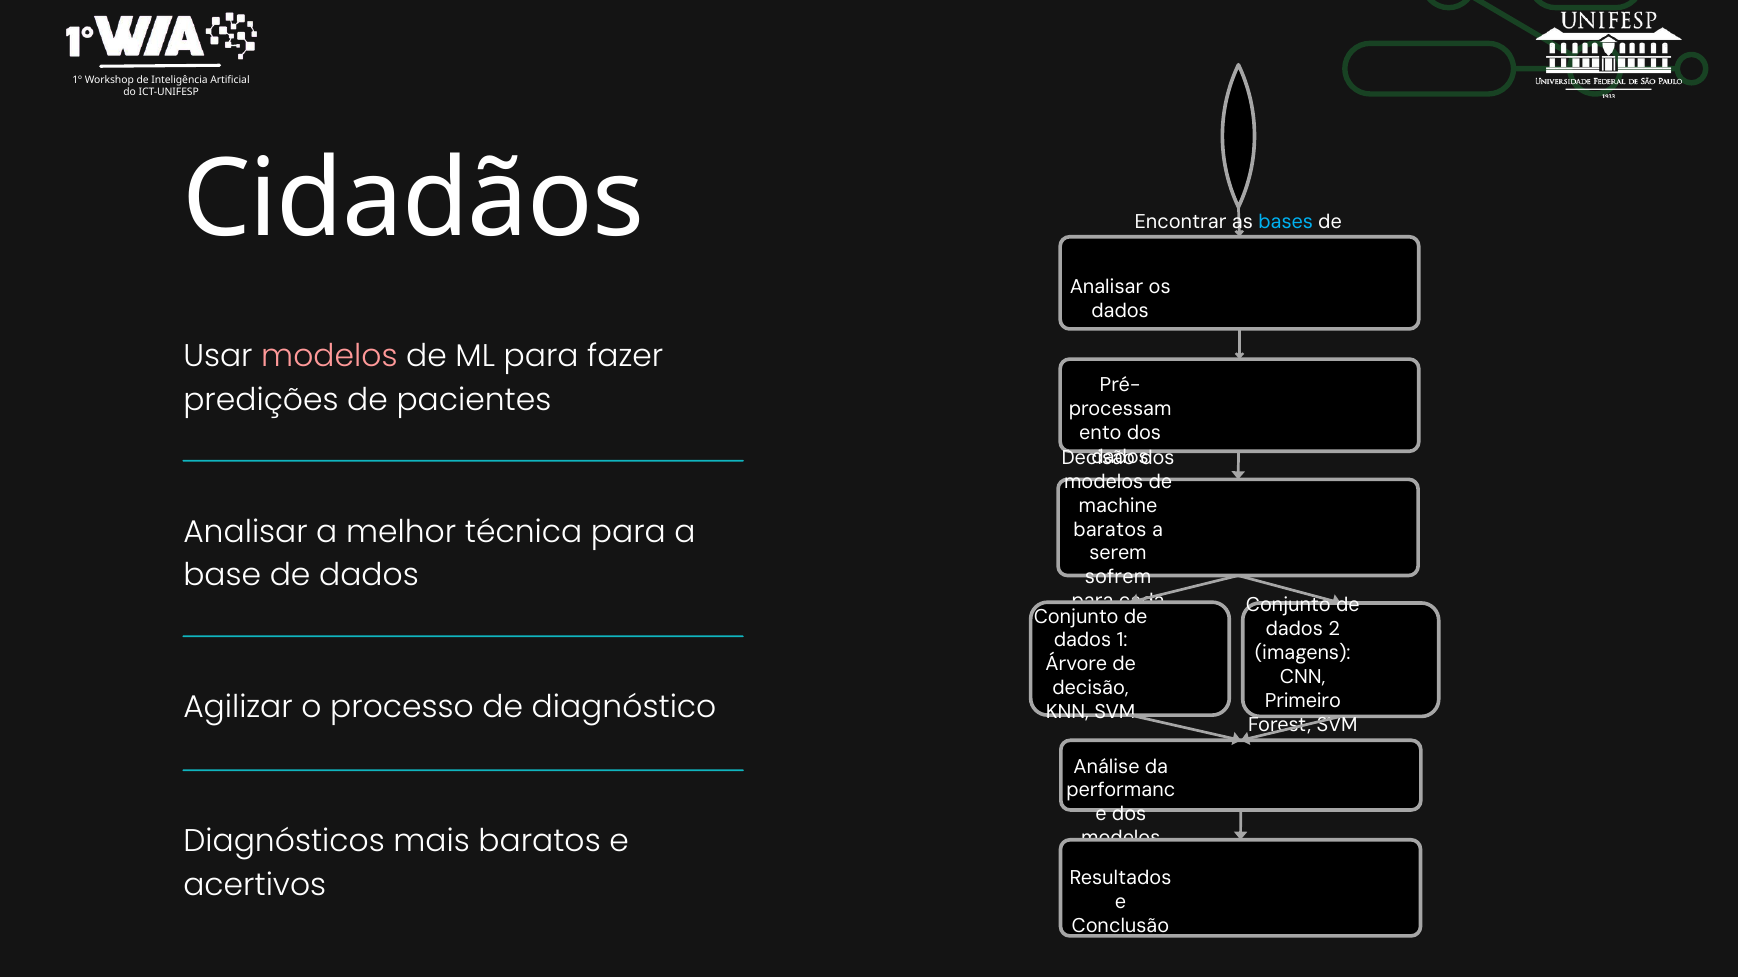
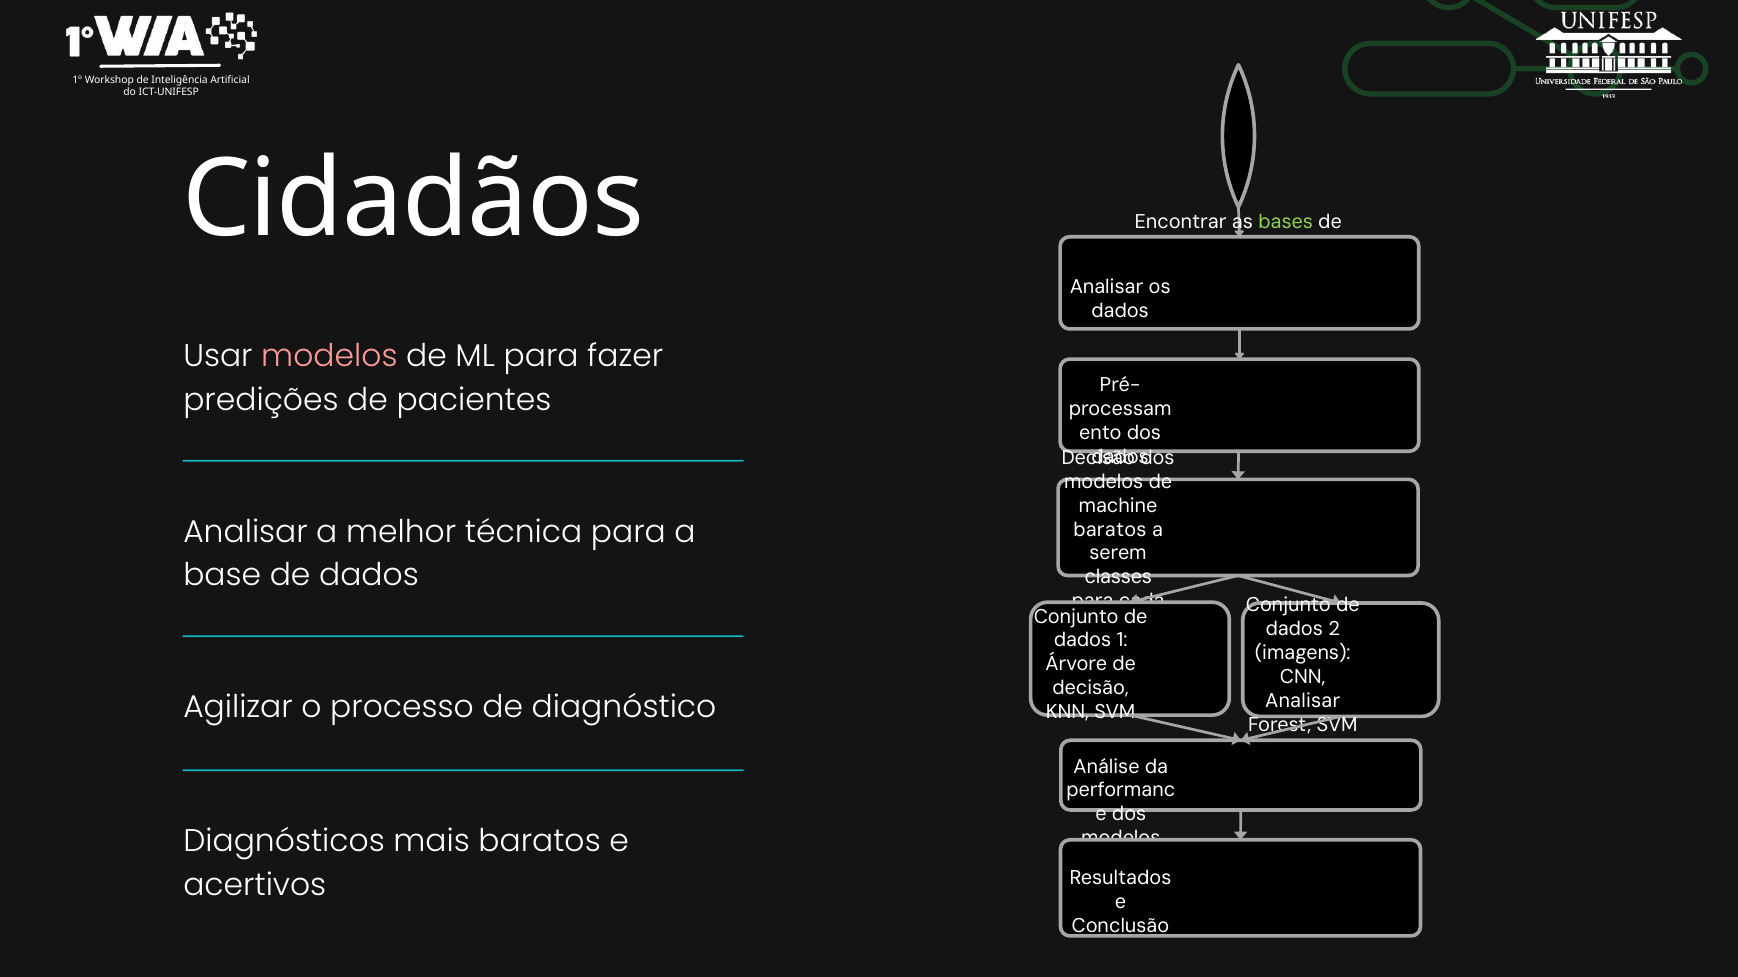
bases colour: light blue -> light green (1286, 222)
sofrem: sofrem -> classes (1118, 578)
Primeiro: Primeiro -> Analisar (1303, 701)
